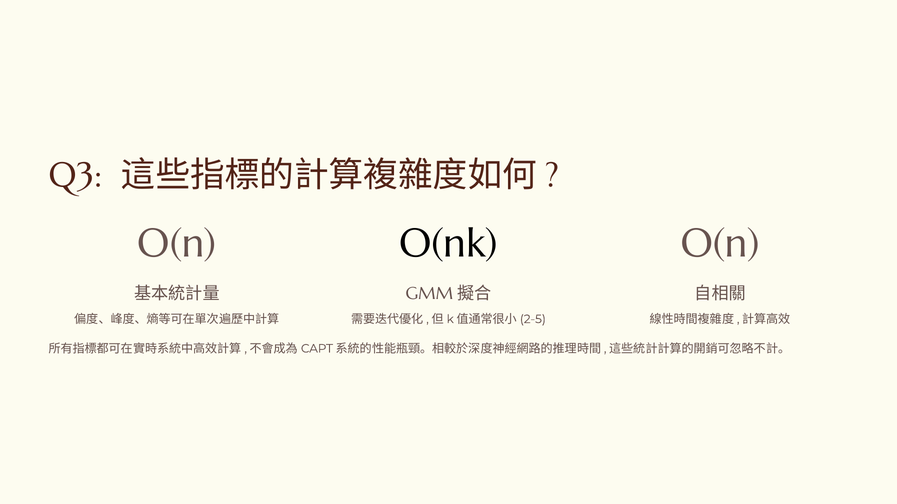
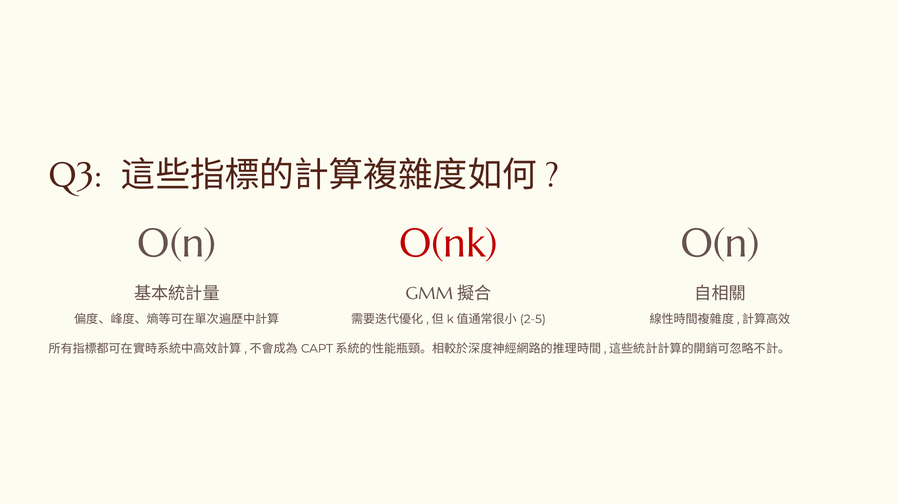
O(nk colour: black -> red (448, 244)
